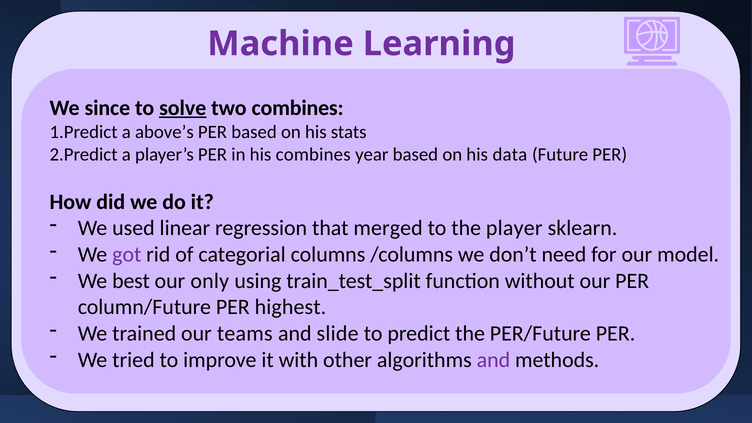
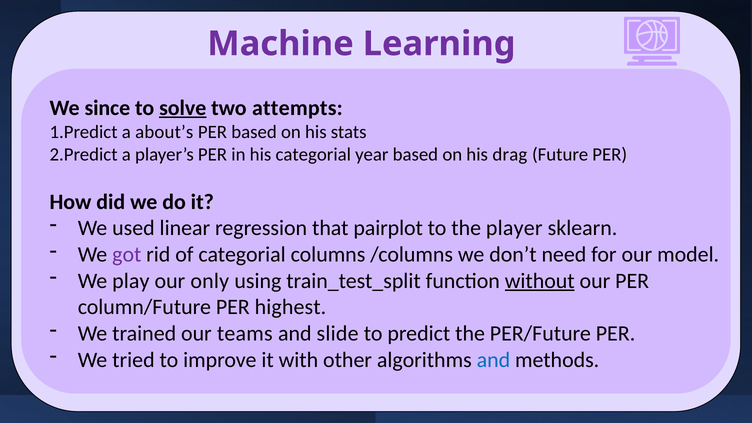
two combines: combines -> attempts (297, 108)
above’s: above’s -> about’s (164, 132)
his combines: combines -> categorial (313, 155)
data: data -> drag (510, 155)
merged: merged -> pairplot (388, 228)
best: best -> play (131, 281)
without underline: none -> present (540, 281)
and colour: purple -> blue (493, 360)
